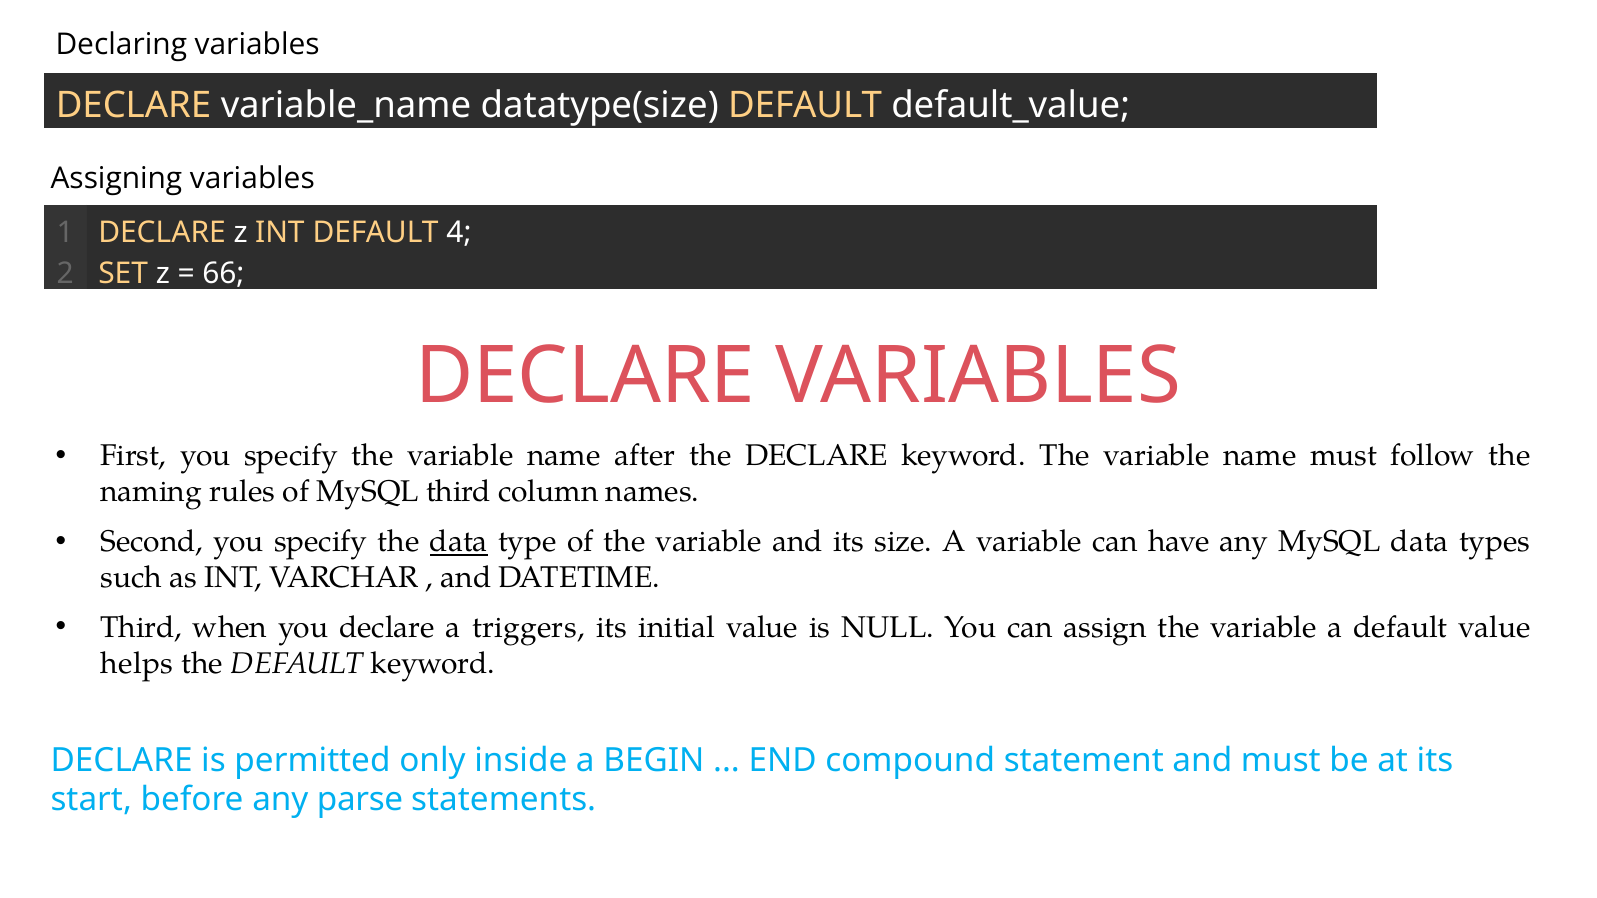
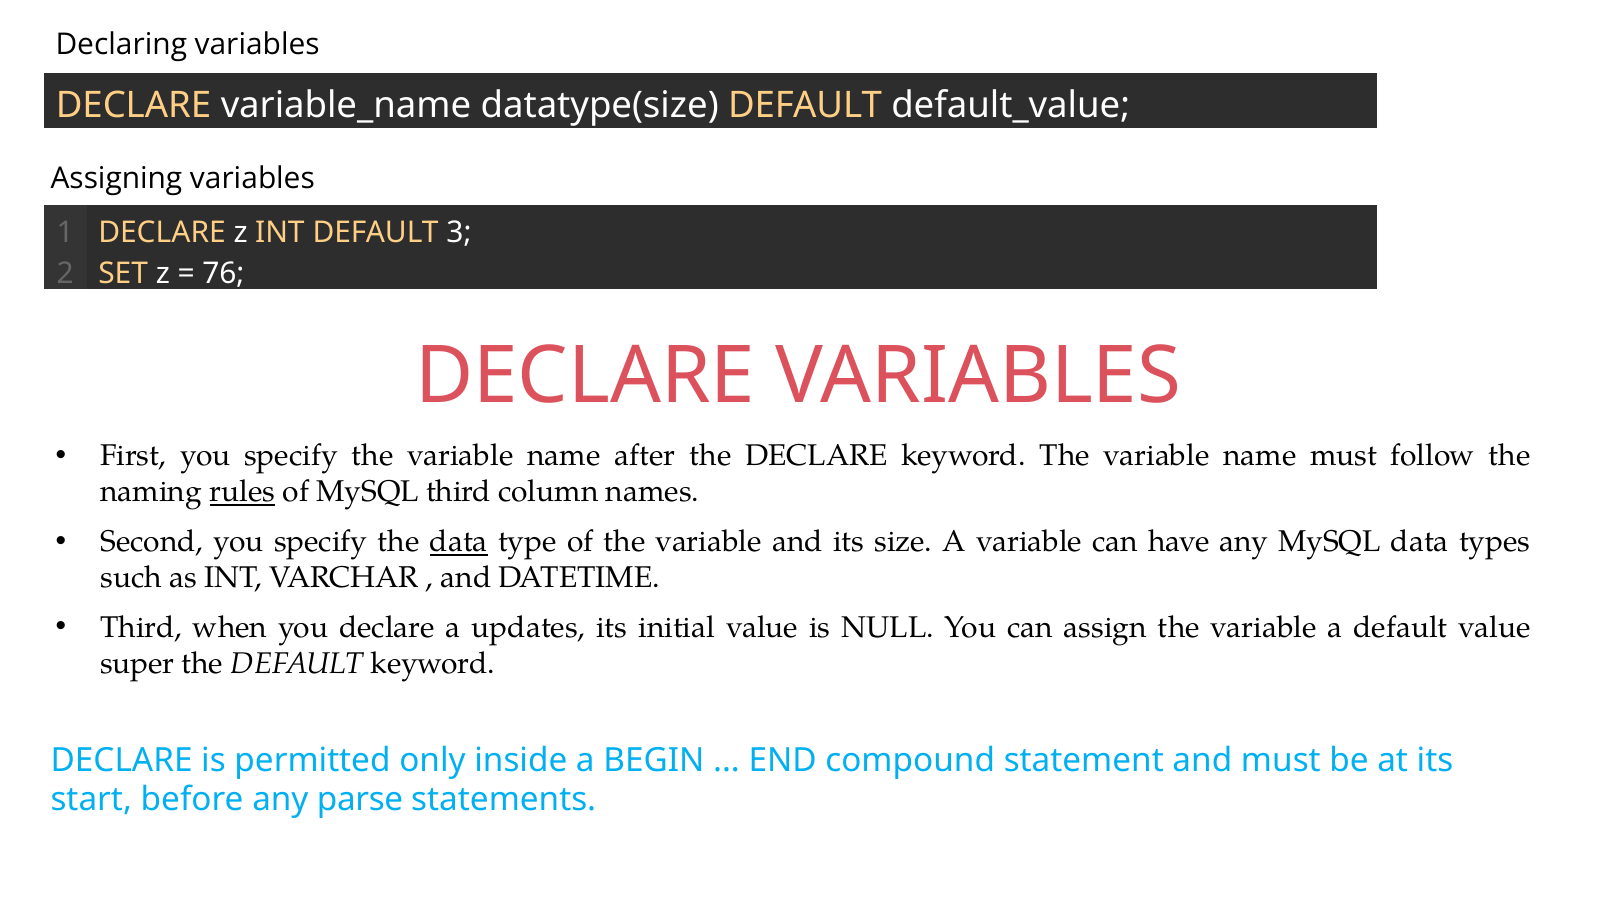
4: 4 -> 3 (459, 233)
66: 66 -> 76 (223, 274)
rules underline: none -> present (242, 492)
triggers: triggers -> updates (529, 628)
helps: helps -> super (137, 664)
